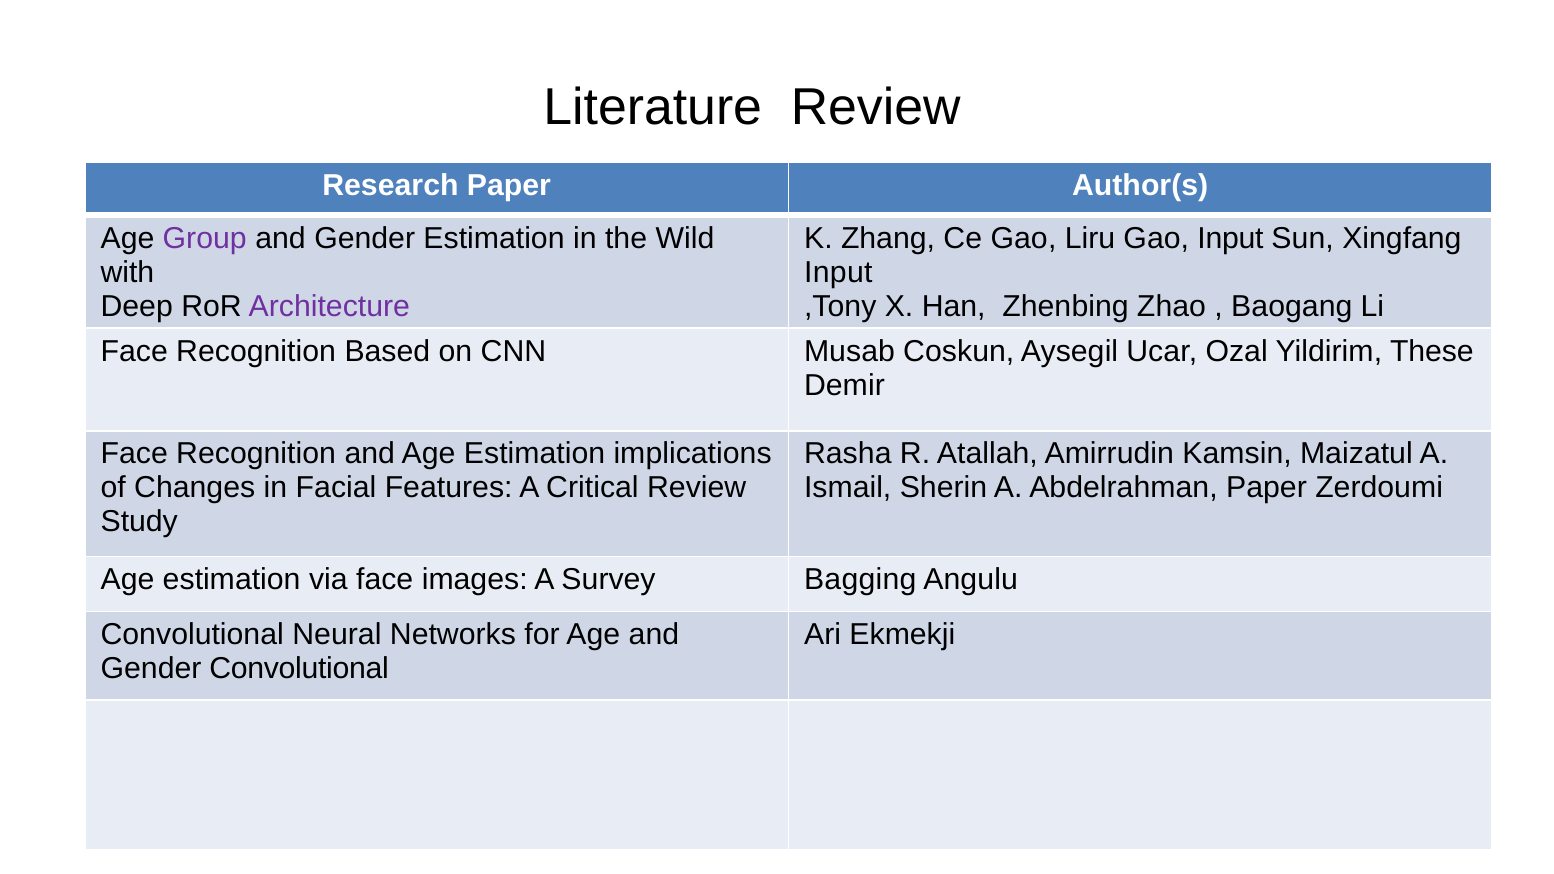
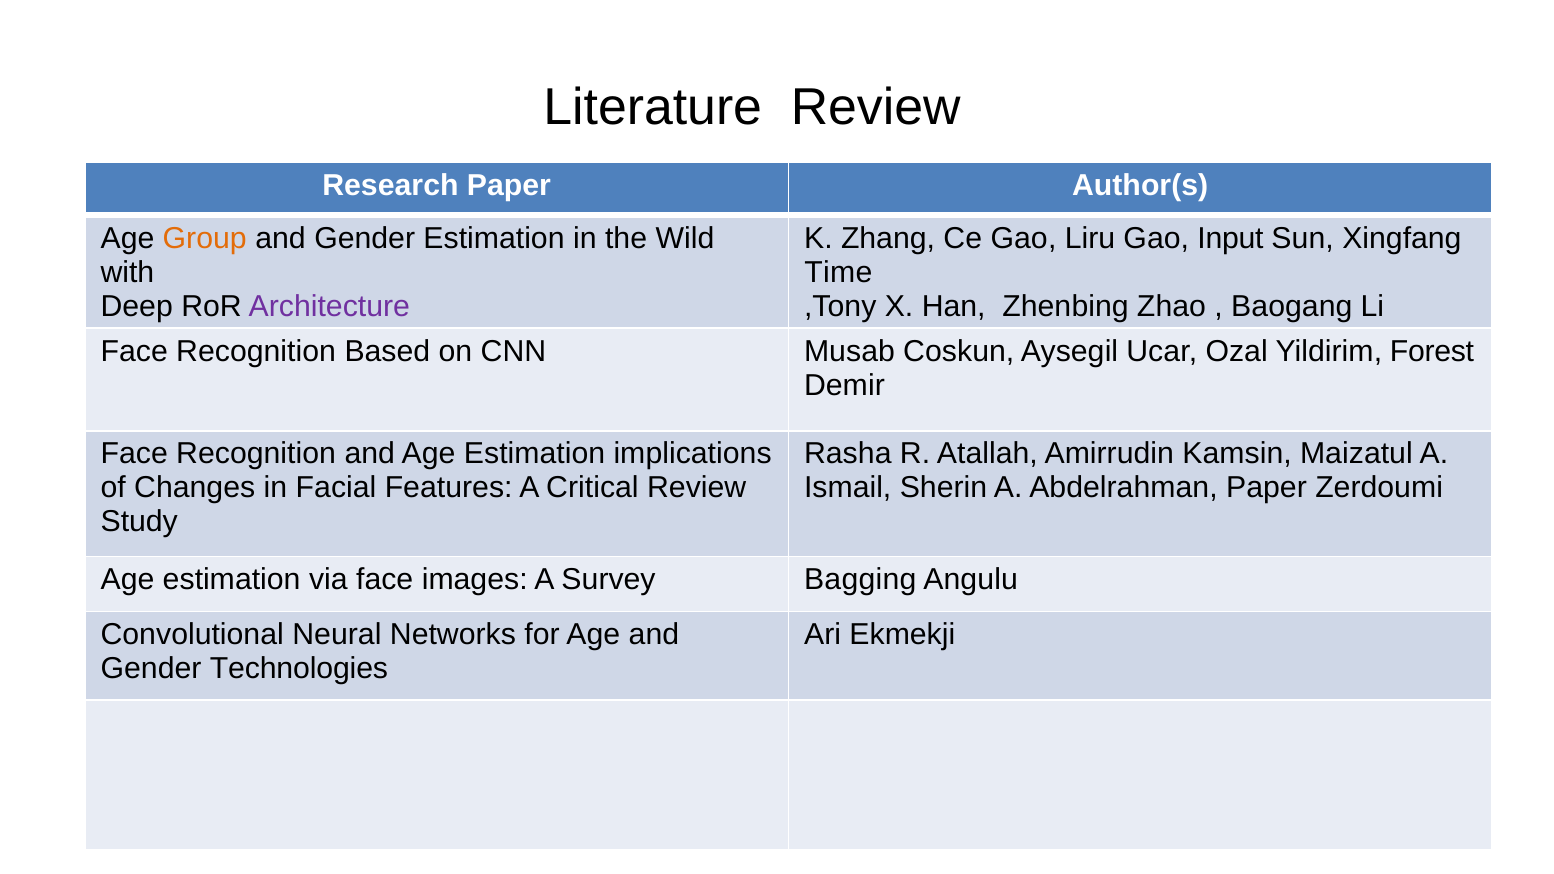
Group colour: purple -> orange (205, 238)
Input: Input -> Time (838, 272)
These: These -> Forest (1432, 352)
Gender Convolutional: Convolutional -> Technologies (299, 669)
